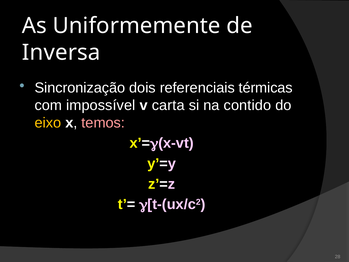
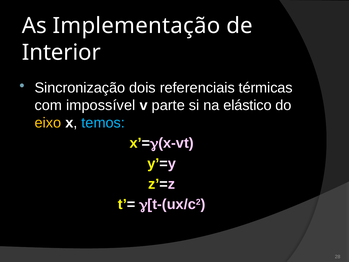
Uniformemente: Uniformemente -> Implementação (136, 26)
Inversa: Inversa -> Interior (61, 53)
carta: carta -> parte (168, 105)
contido: contido -> elástico (248, 105)
temos colour: pink -> light blue (103, 123)
